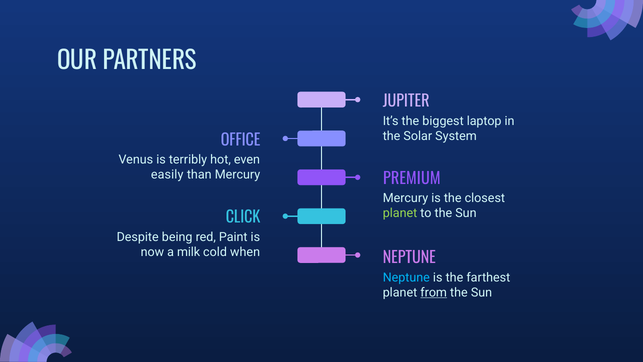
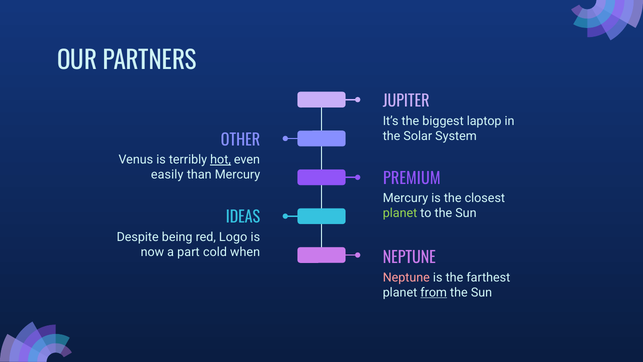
OFFICE: OFFICE -> OTHER (240, 140)
hot underline: none -> present (221, 159)
CLICK: CLICK -> IDEAS (243, 217)
Paint: Paint -> Logo (233, 237)
milk: milk -> part (188, 252)
Neptune colour: light blue -> pink (406, 277)
